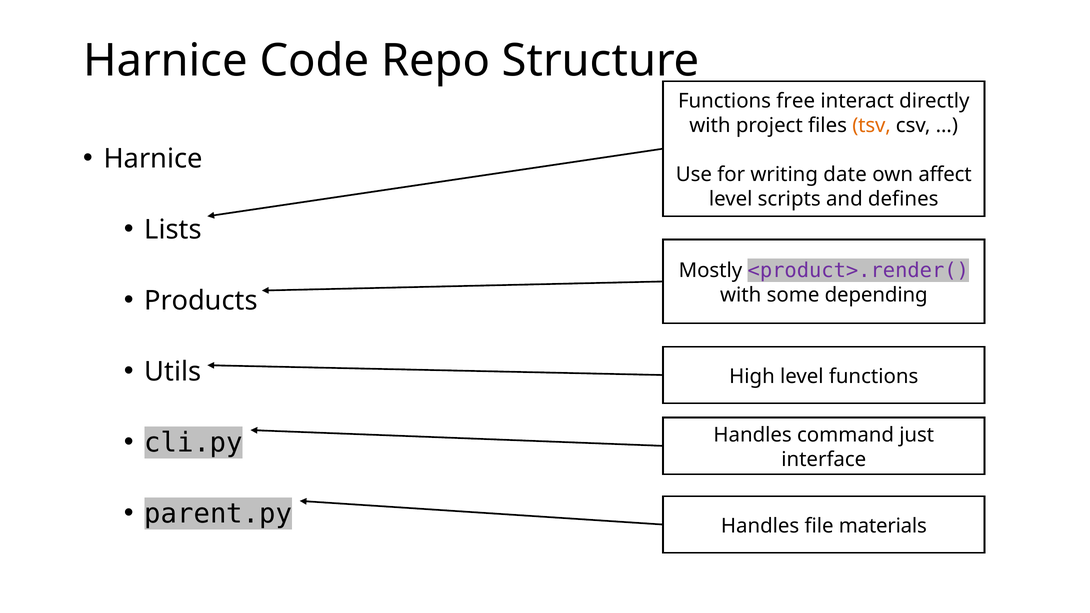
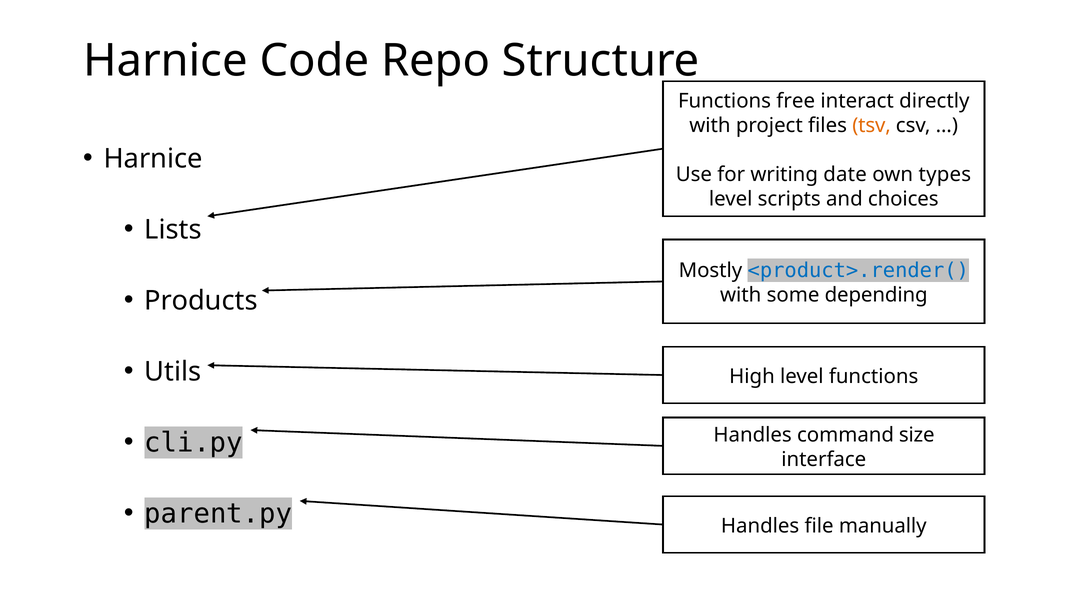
affect: affect -> types (945, 175)
defines: defines -> choices (903, 199)
<product>.render( colour: purple -> blue (858, 271)
just: just -> size (917, 435)
materials: materials -> manually (883, 526)
